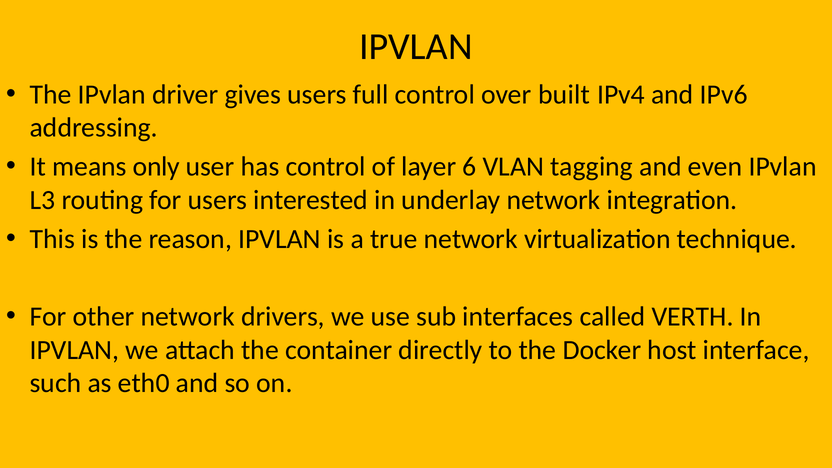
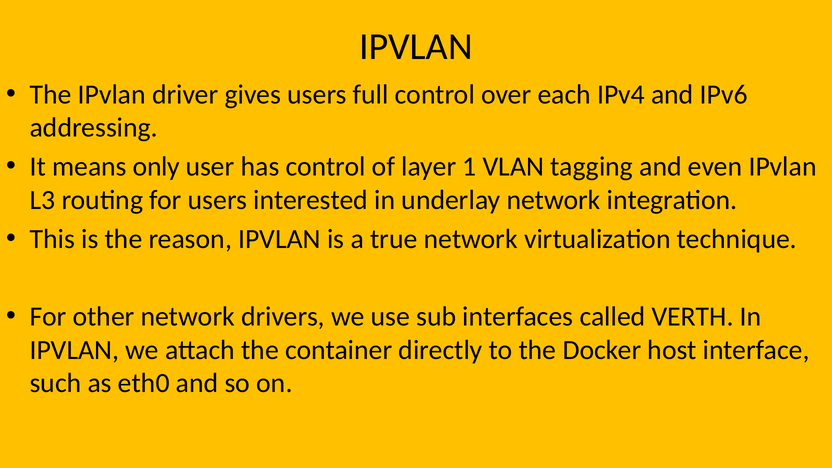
built: built -> each (564, 95)
6: 6 -> 1 (469, 167)
